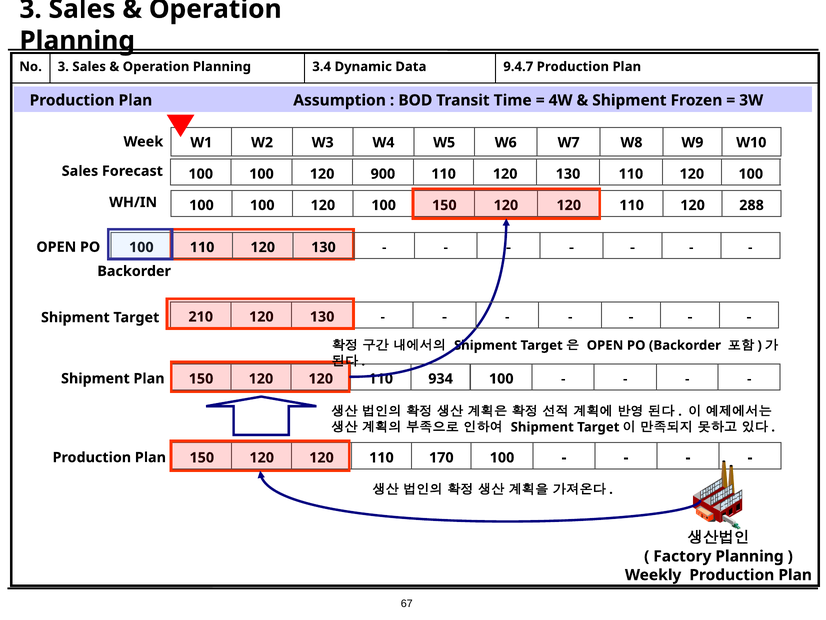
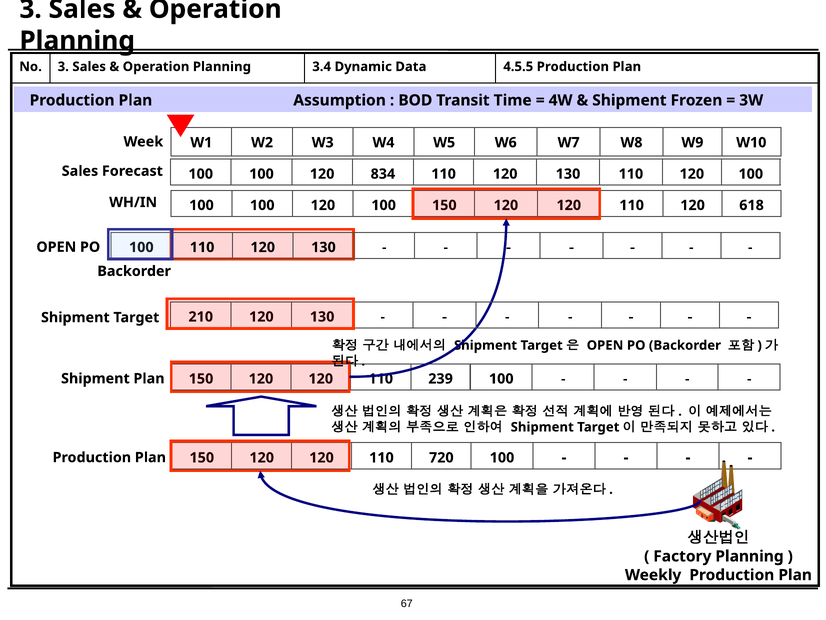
9.4.7: 9.4.7 -> 4.5.5 (518, 67)
900: 900 -> 834 (383, 174)
288: 288 -> 618 (752, 205)
934: 934 -> 239 (441, 379)
170: 170 -> 720 (441, 458)
